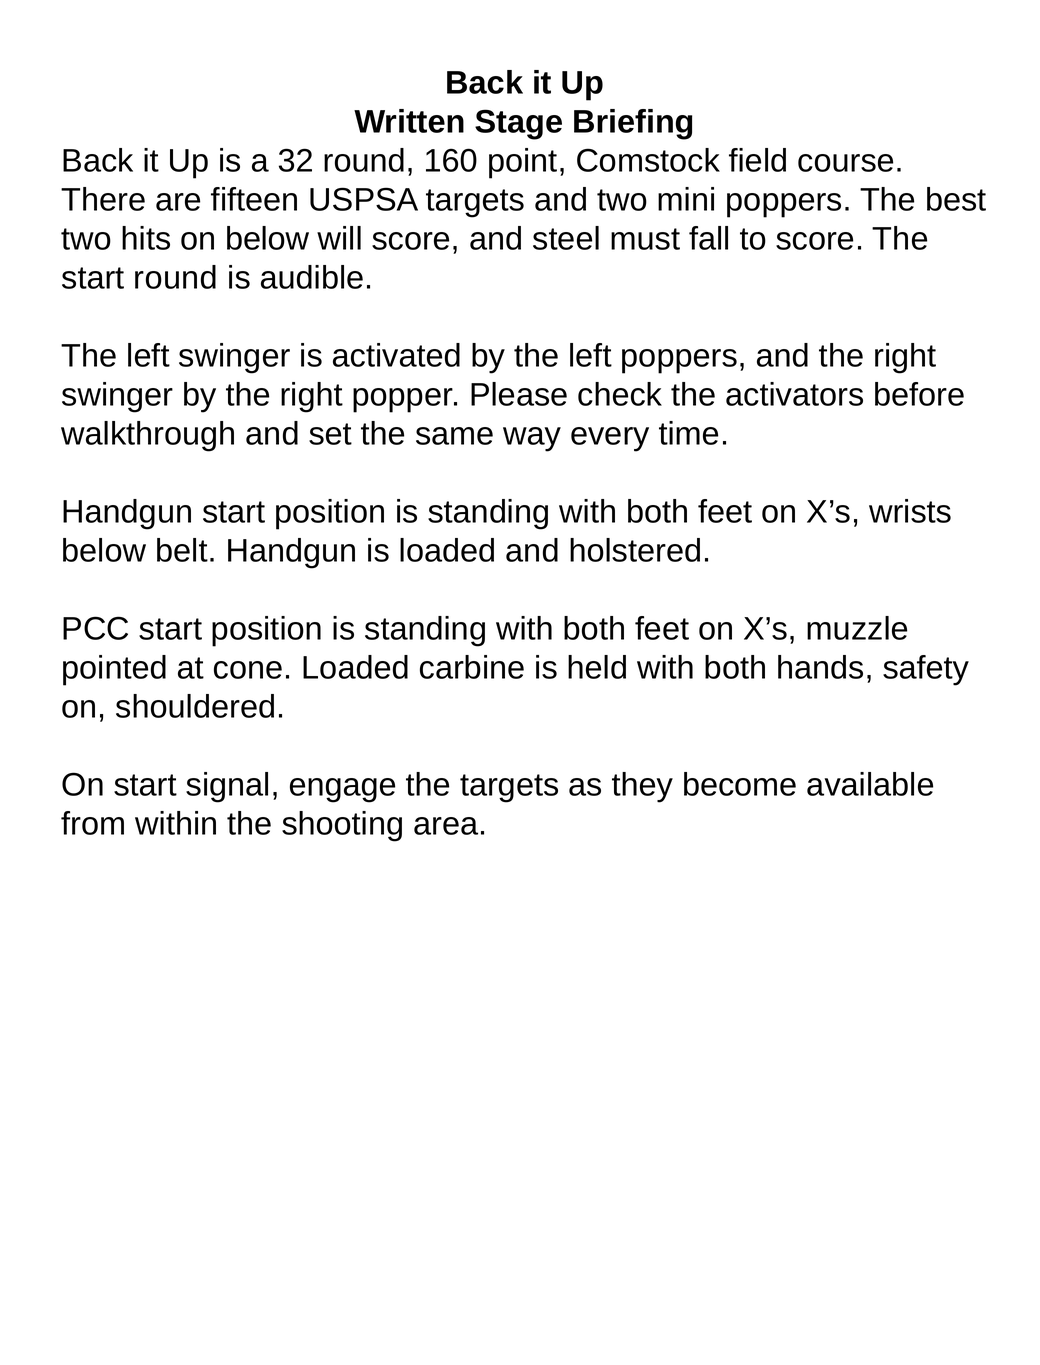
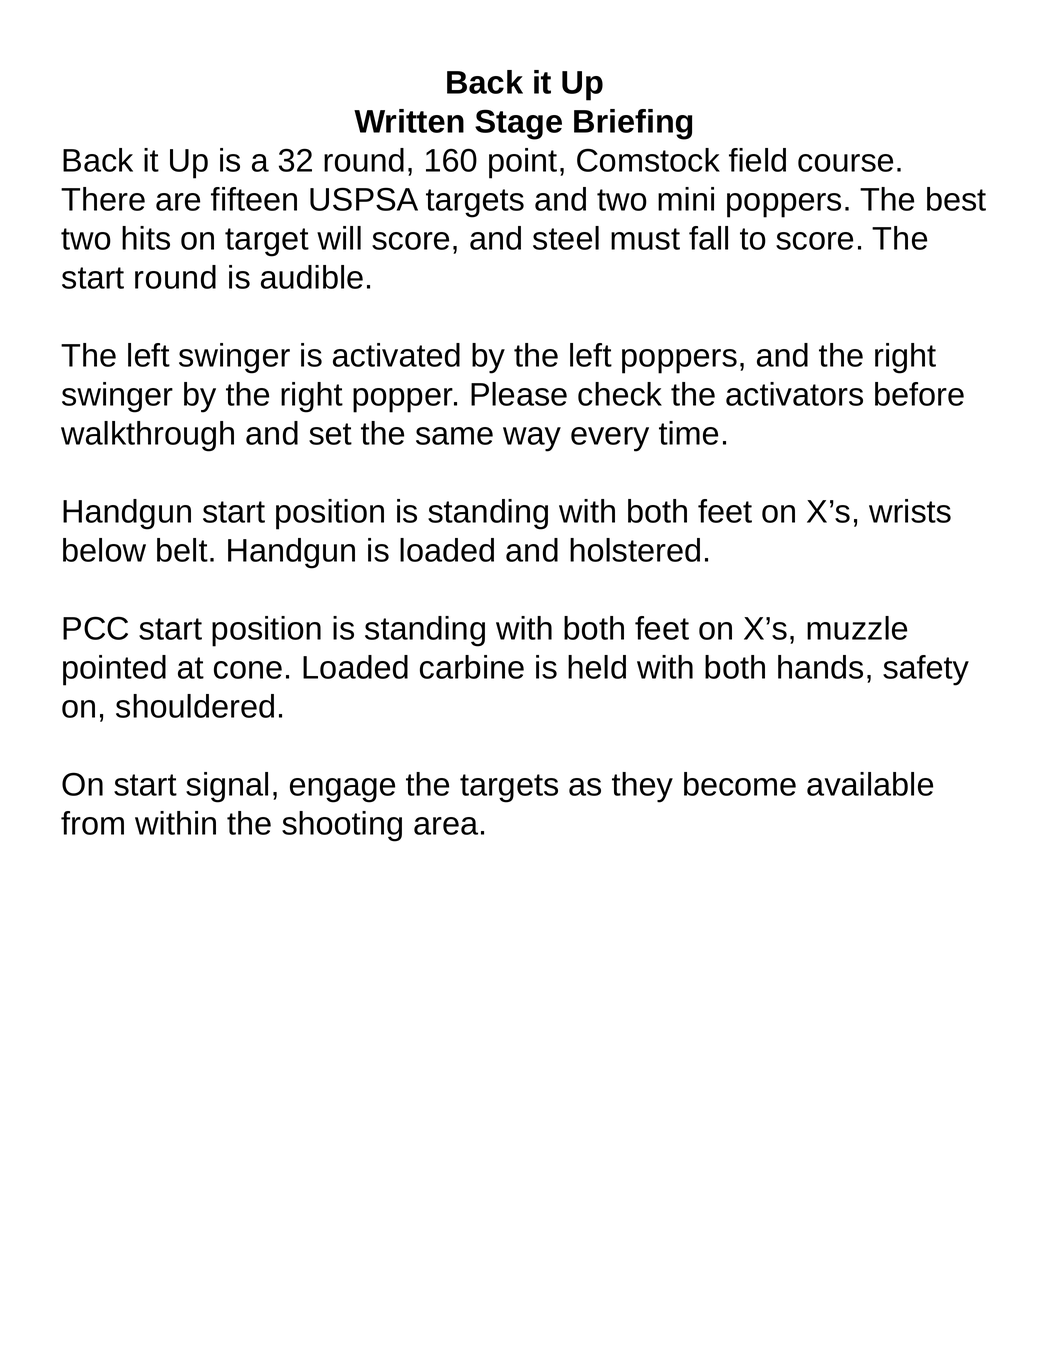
on below: below -> target (267, 239)
